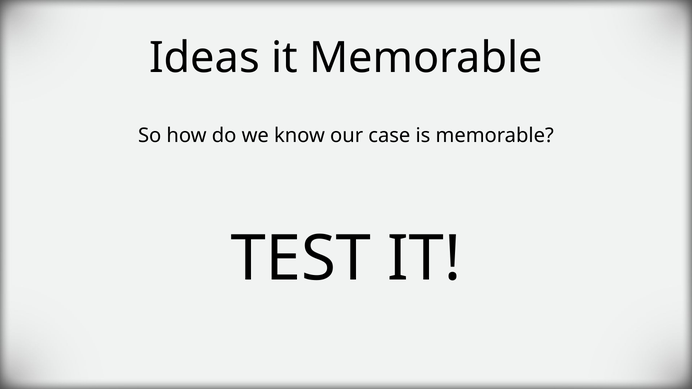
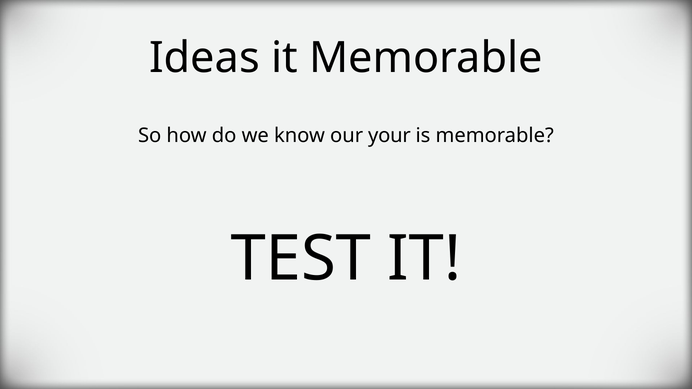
case: case -> your (389, 136)
